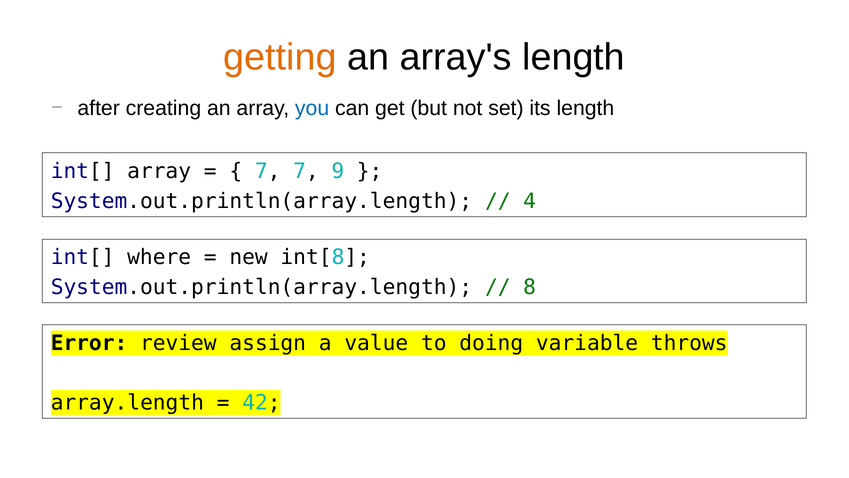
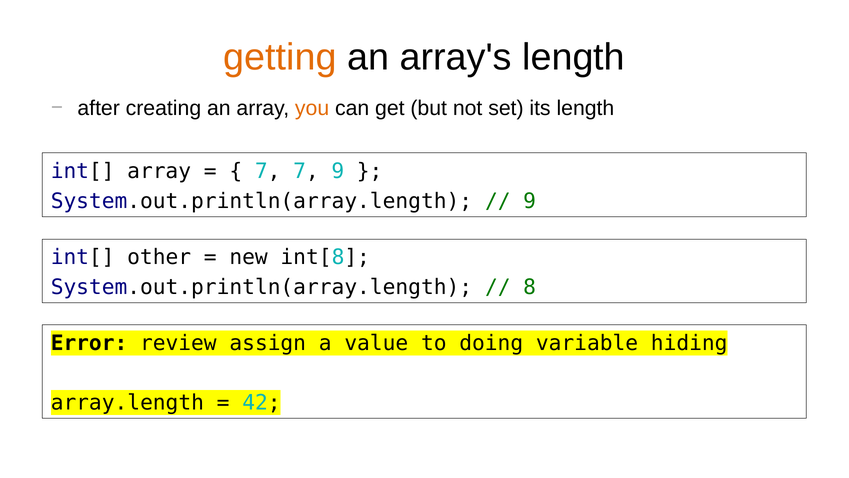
you colour: blue -> orange (312, 108)
4: 4 -> 9 (530, 201)
where: where -> other (159, 257)
throws: throws -> hiding (689, 343)
